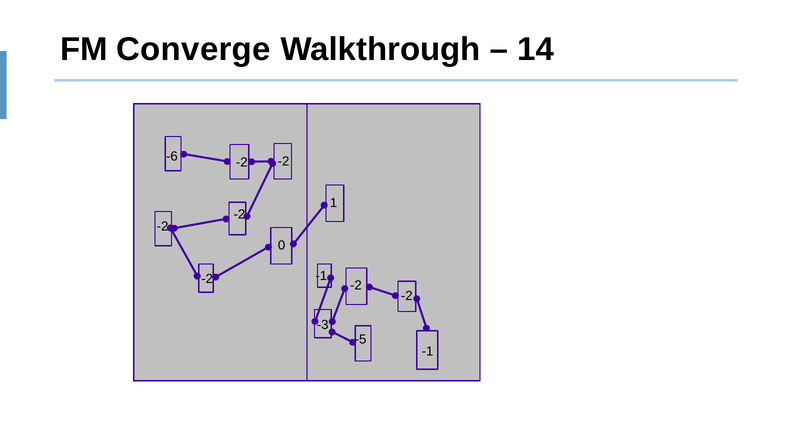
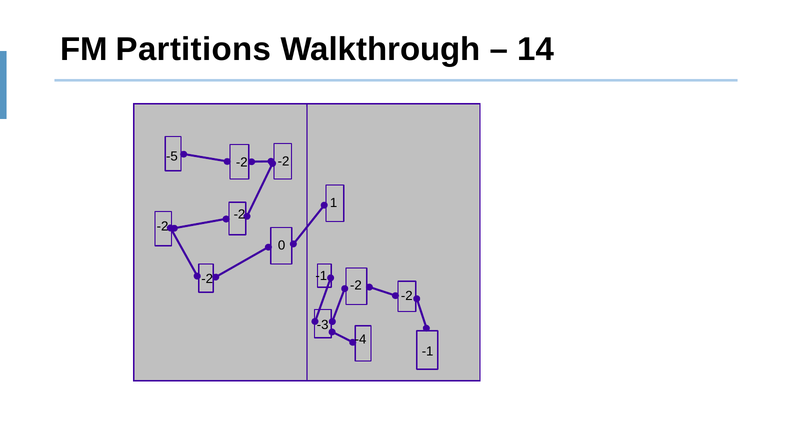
Converge: Converge -> Partitions (193, 49)
-6: -6 -> -5 (172, 156)
-5: -5 -> -4 (361, 340)
